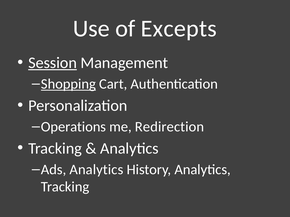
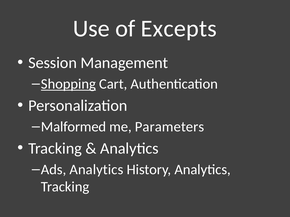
Session underline: present -> none (53, 63)
Operations: Operations -> Malformed (74, 127)
Redirection: Redirection -> Parameters (170, 127)
